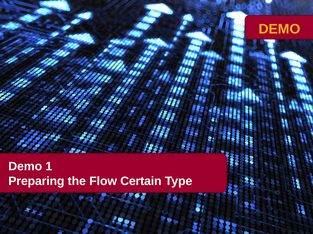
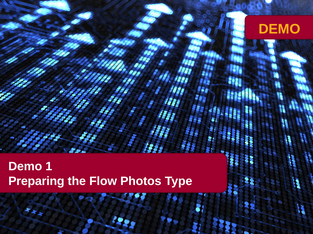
Certain: Certain -> Photos (141, 182)
